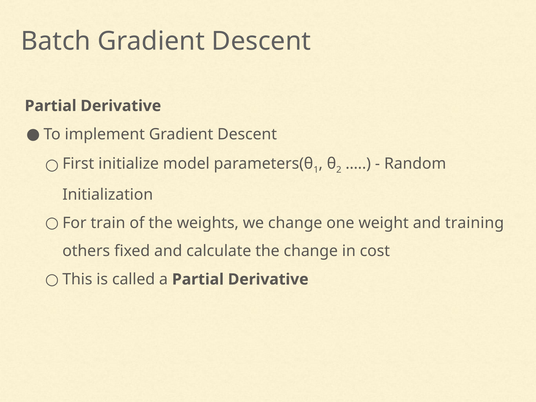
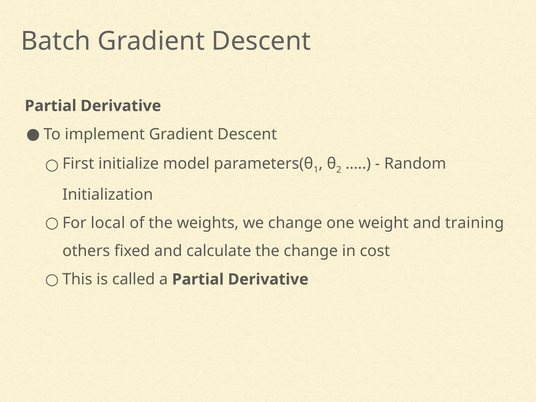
train: train -> local (108, 223)
